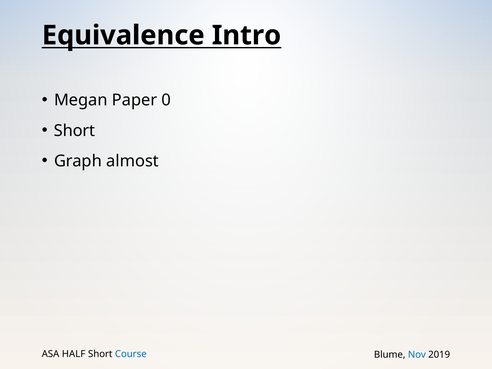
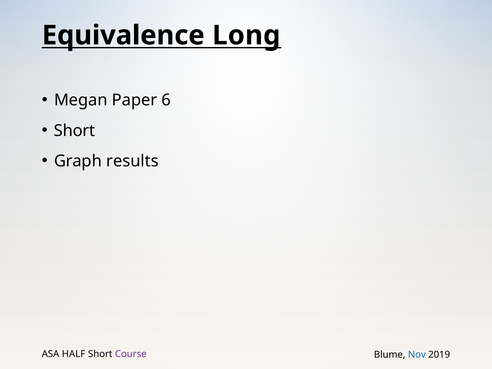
Intro: Intro -> Long (246, 35)
0: 0 -> 6 (166, 100)
almost: almost -> results (132, 161)
Course colour: blue -> purple (131, 354)
